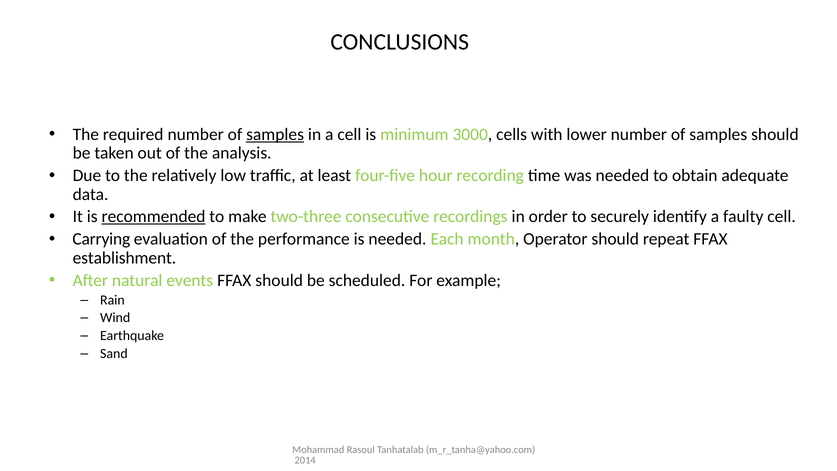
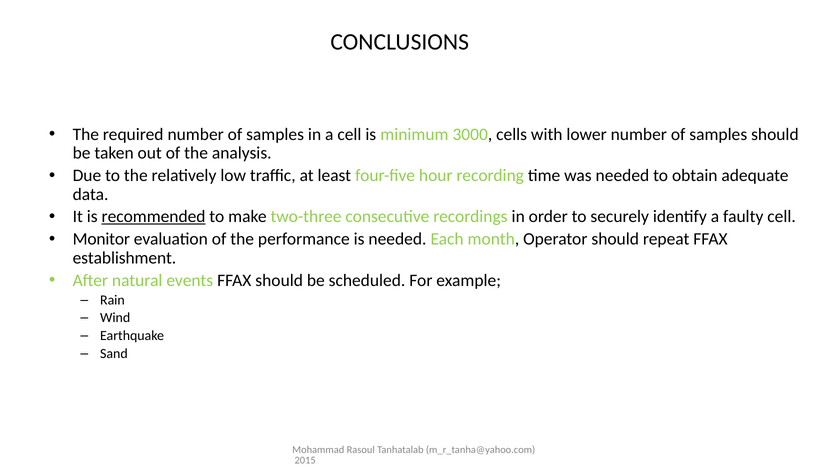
samples underline: present -> none (275, 134)
Carrying: Carrying -> Monitor (101, 239)
2014: 2014 -> 2015 (305, 460)
